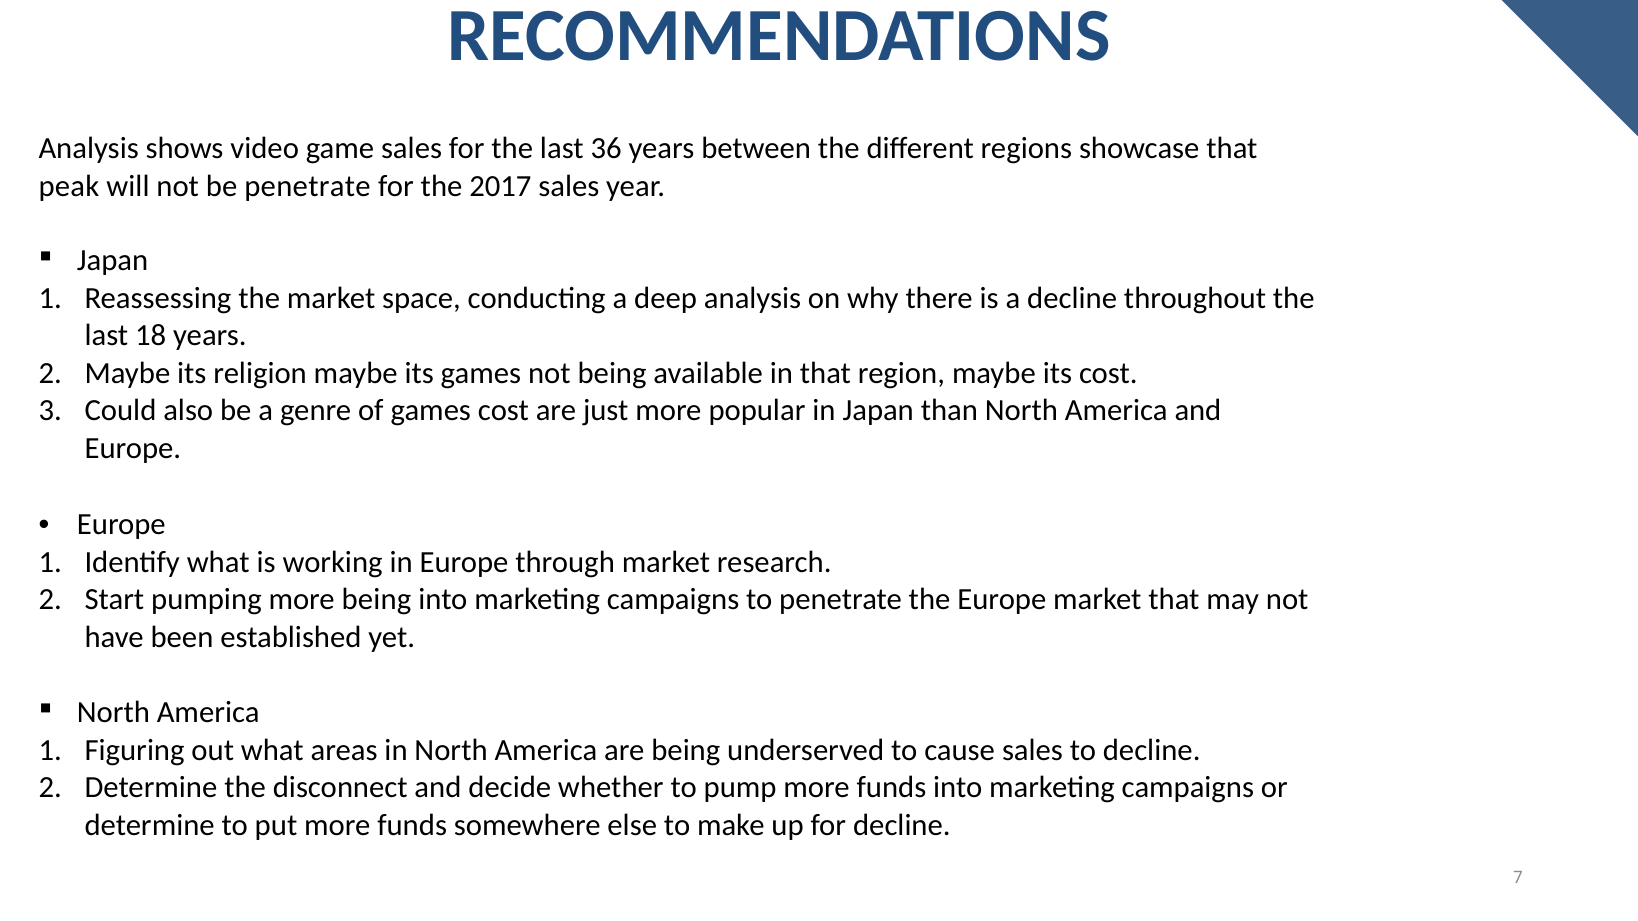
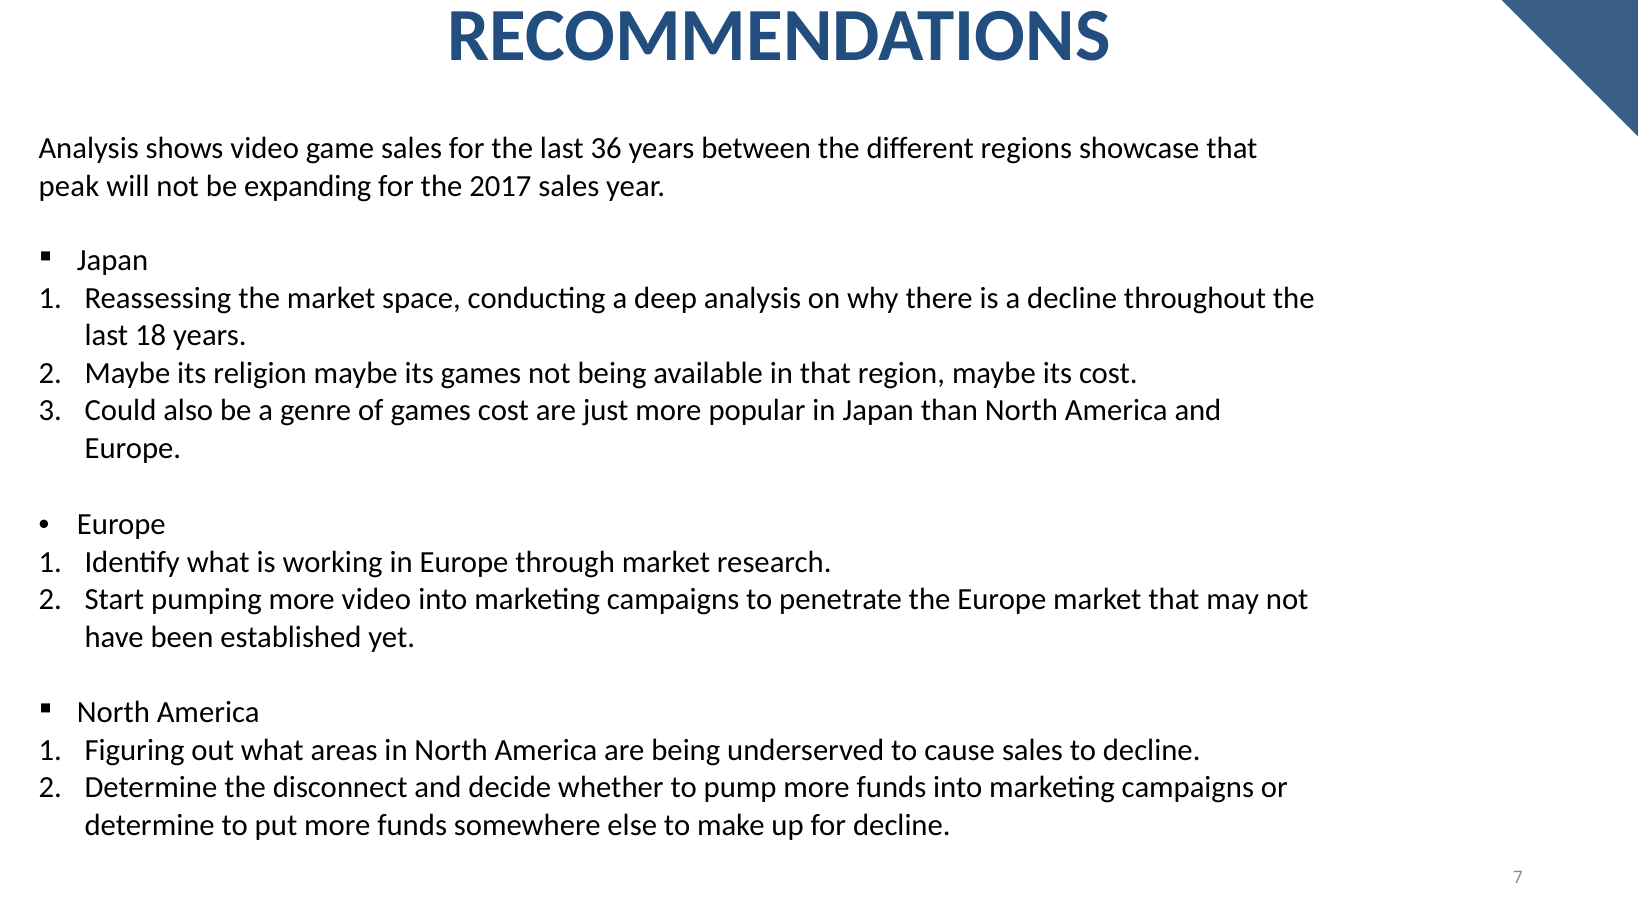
be penetrate: penetrate -> expanding (308, 186)
more being: being -> video (376, 600)
